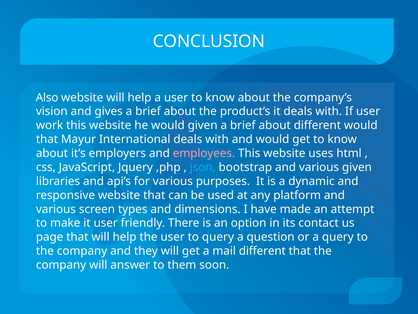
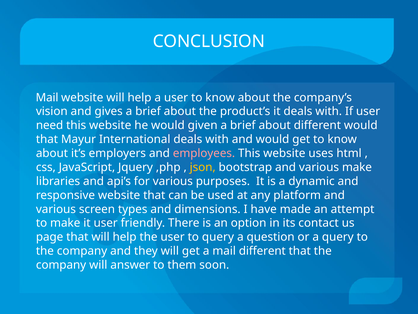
Also: Also -> Mail (47, 97)
work: work -> need (50, 125)
json colour: light blue -> yellow (203, 167)
various given: given -> make (357, 167)
